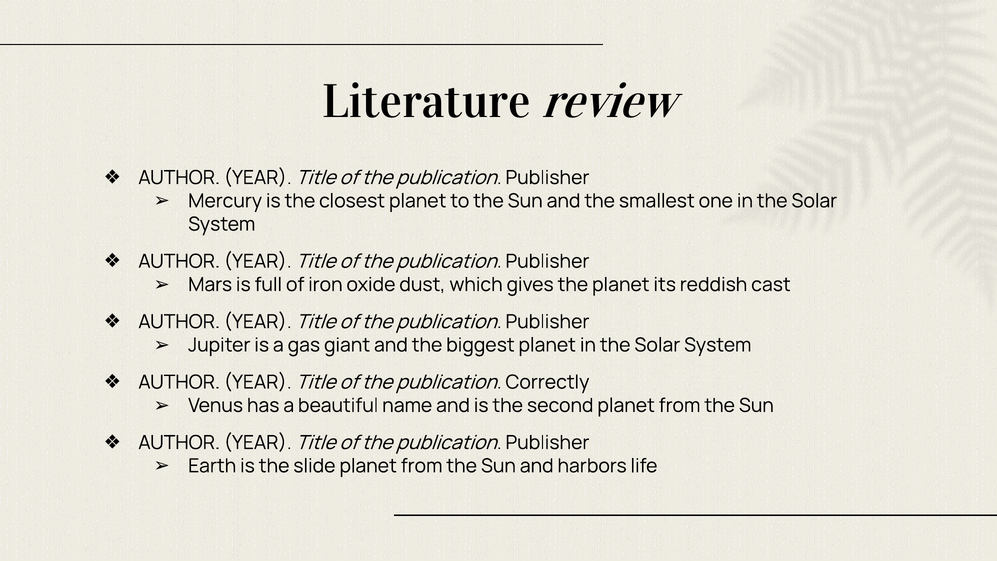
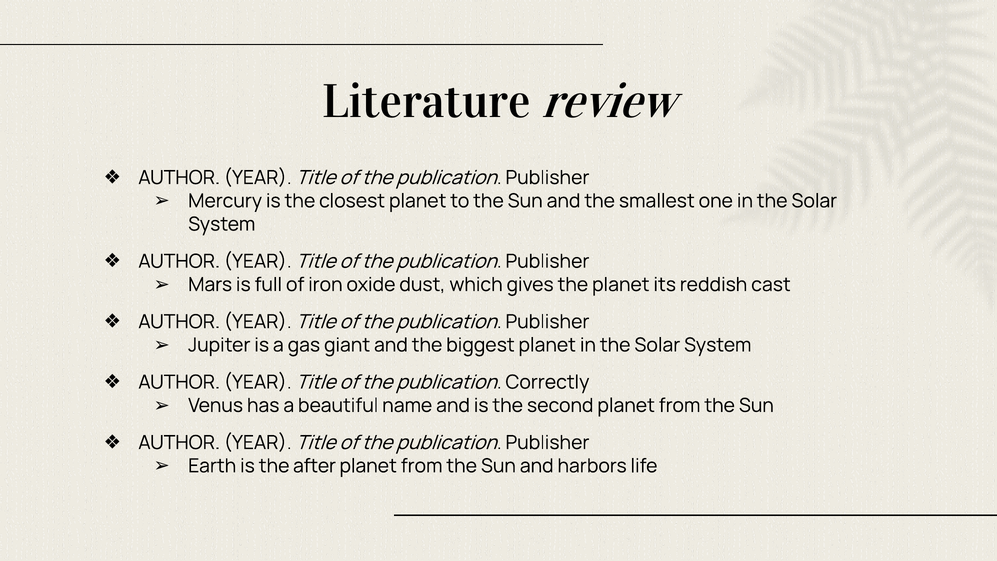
slide: slide -> after (315, 466)
